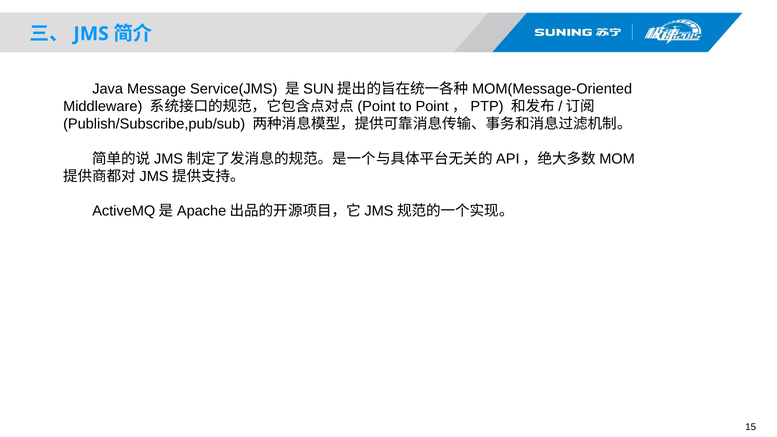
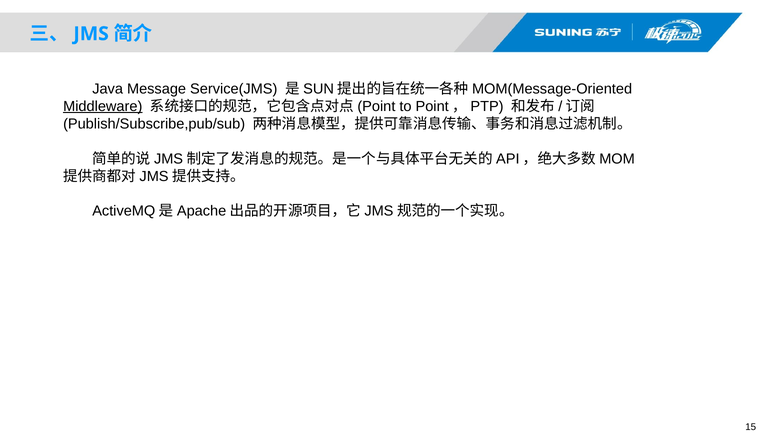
Middleware underline: none -> present (103, 106)
